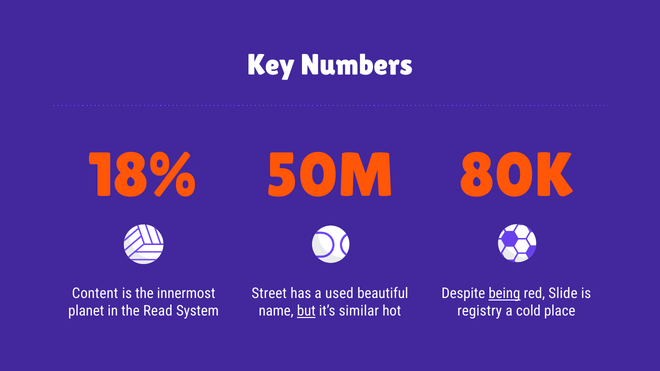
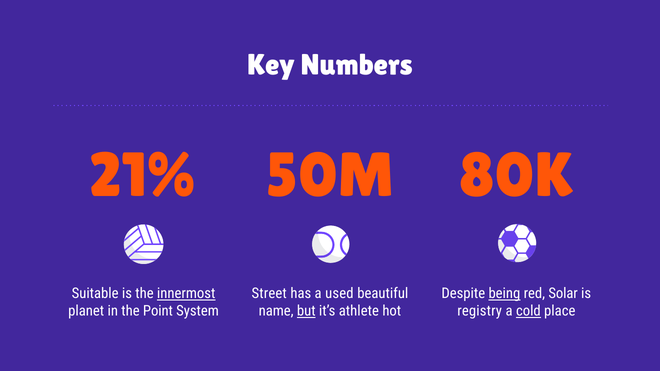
18%: 18% -> 21% (143, 176)
Content: Content -> Suitable (95, 294)
innermost underline: none -> present (186, 294)
Slide: Slide -> Solar (563, 294)
Read: Read -> Point (158, 311)
similar: similar -> athlete (359, 311)
cold underline: none -> present (528, 311)
